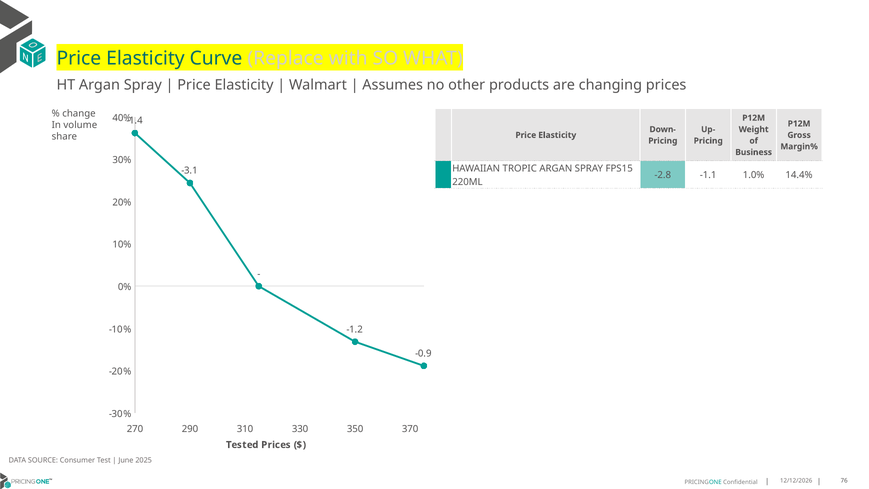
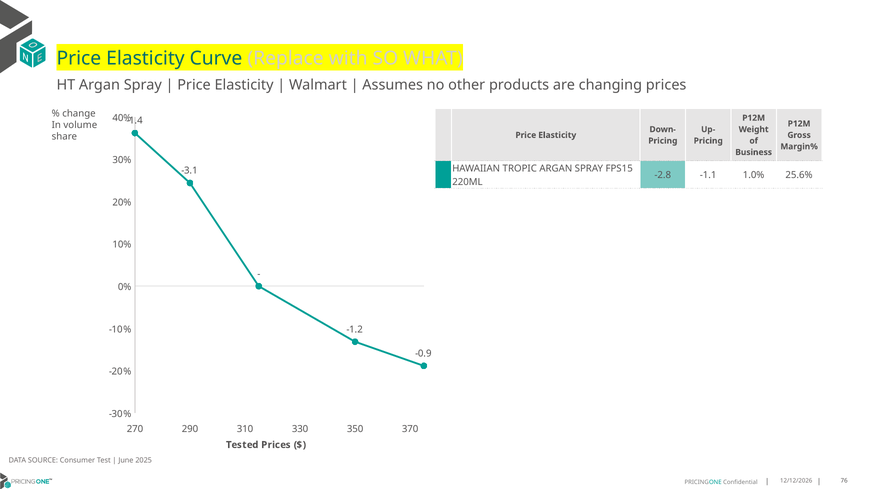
14.4%: 14.4% -> 25.6% (799, 175)
